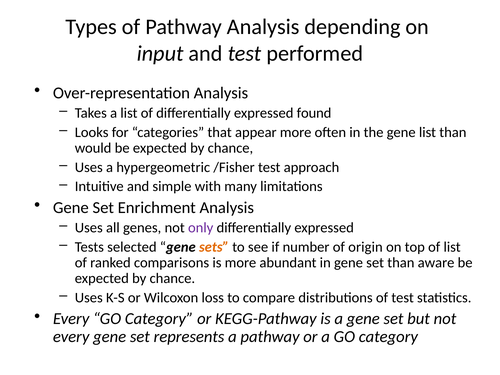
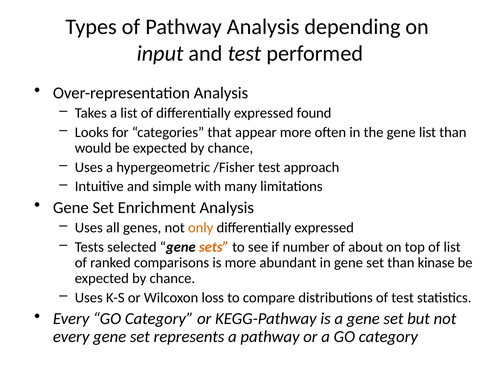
only colour: purple -> orange (201, 228)
origin: origin -> about (366, 247)
aware: aware -> kinase (436, 263)
